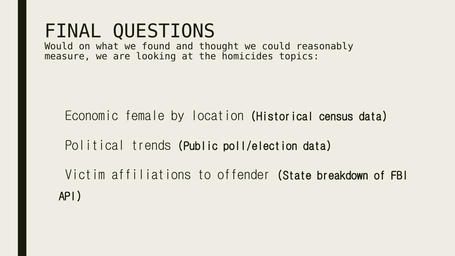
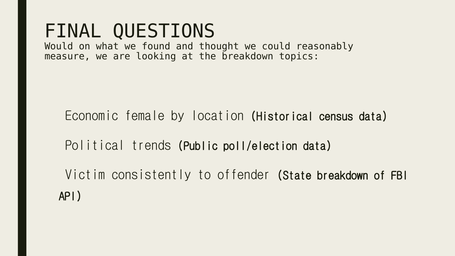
the homicides: homicides -> breakdown (248, 56)
affiliations: affiliations -> consistently (151, 175)
